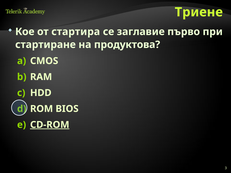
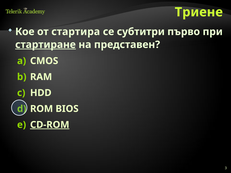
заглавие: заглавие -> субтитри (141, 32)
стартиране underline: none -> present (45, 45)
продуктова: продуктова -> представен (127, 45)
